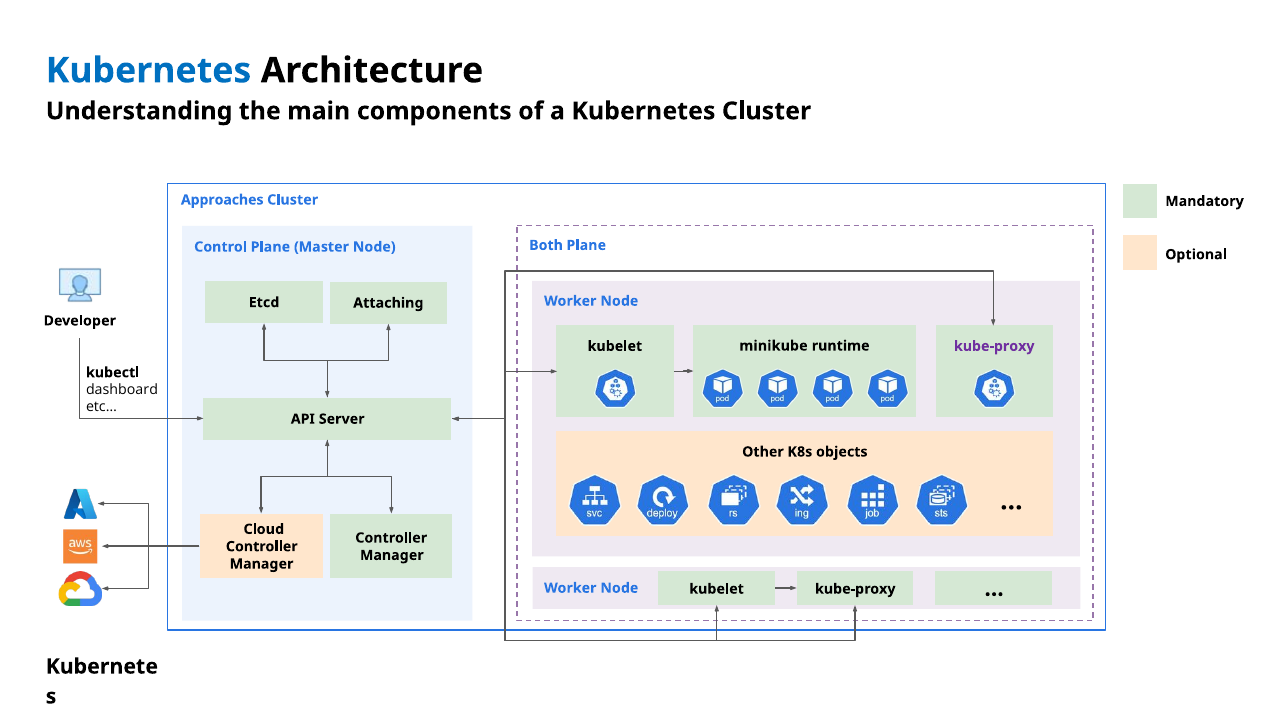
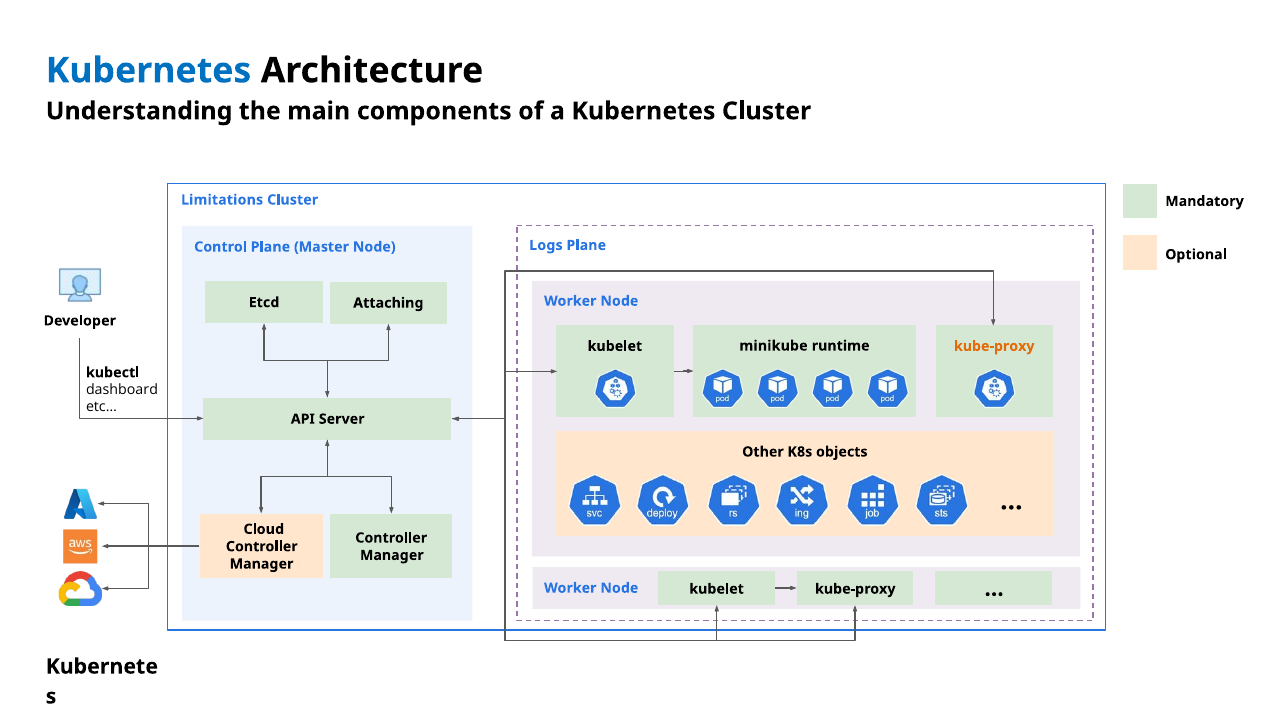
Approaches: Approaches -> Limitations (222, 200)
Both: Both -> Logs (546, 245)
kube-proxy colour: purple -> orange (994, 346)
